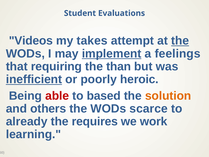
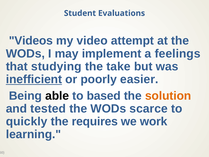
takes: takes -> video (92, 41)
the underline: present -> none (180, 41)
implement underline: present -> none (112, 53)
requiring: requiring -> studying (56, 66)
than: than -> take (118, 66)
heroic: heroic -> easier (139, 79)
able colour: red -> black (57, 96)
others: others -> tested (48, 108)
already: already -> quickly (27, 121)
